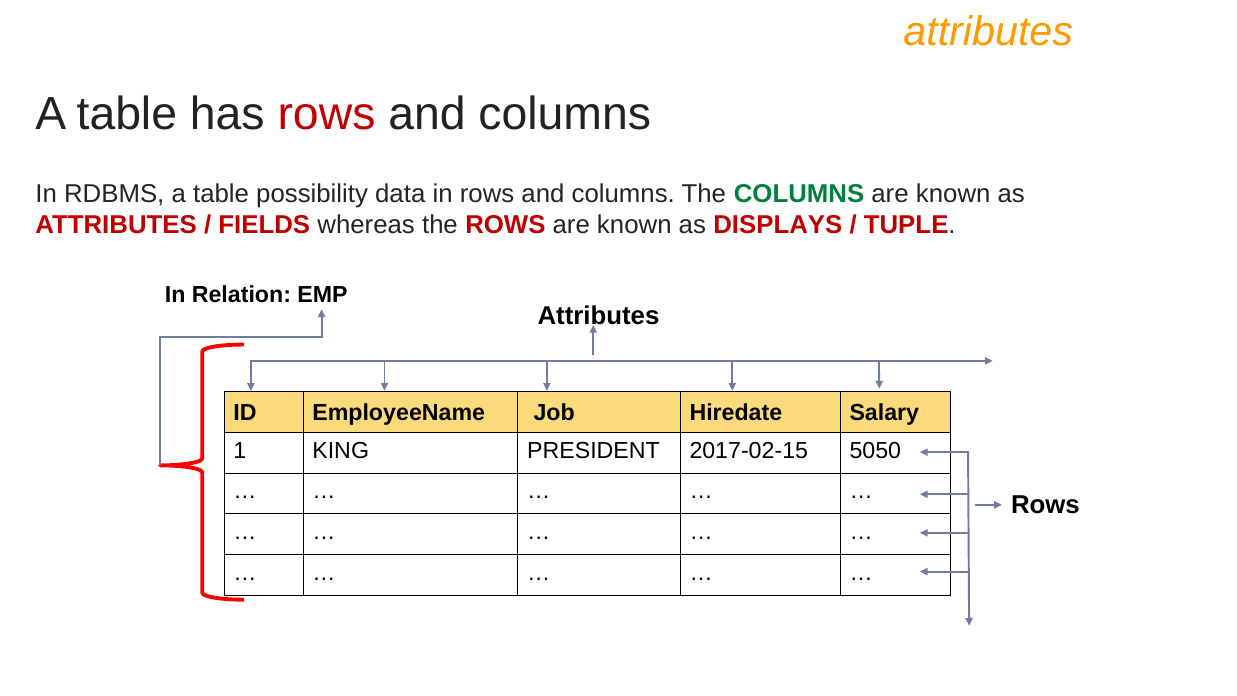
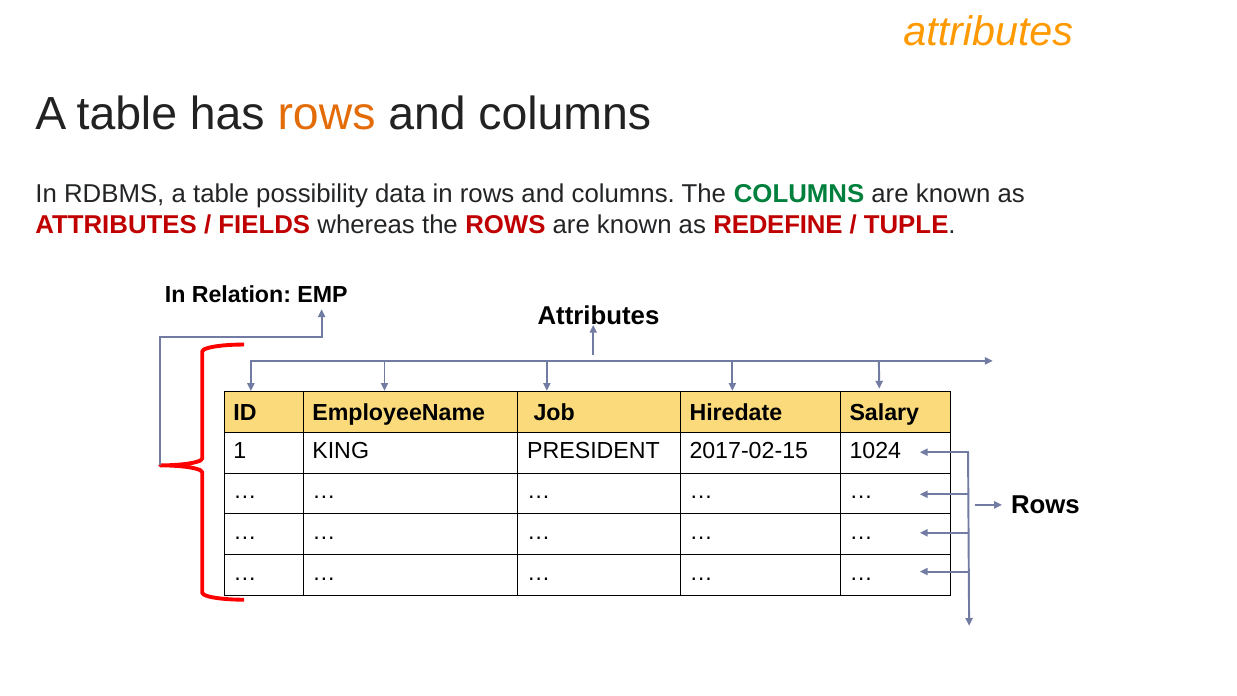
rows colour: red -> orange (326, 115)
DISPLAYS: DISPLAYS -> REDEFINE (778, 225)
5050: 5050 -> 1024 (875, 450)
